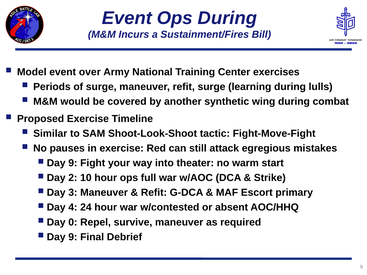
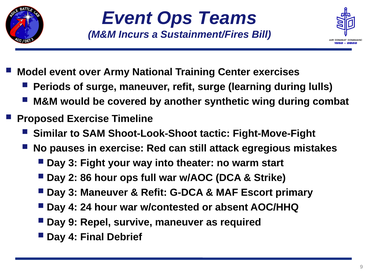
Ops During: During -> Teams (227, 18)
9: 9 -> 3 (73, 163)
10: 10 -> 86 (86, 178)
Day 0: 0 -> 9 (73, 222)
9: 9 -> 4 (73, 237)
